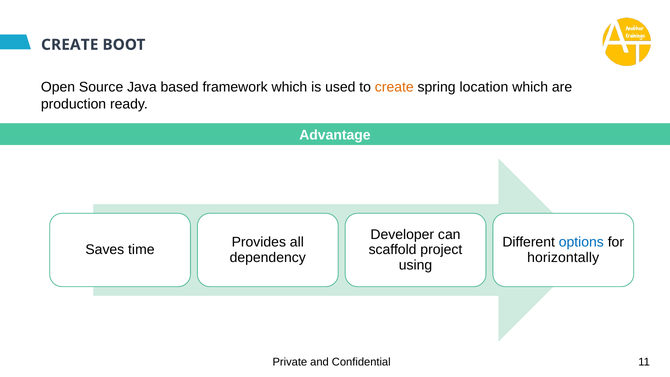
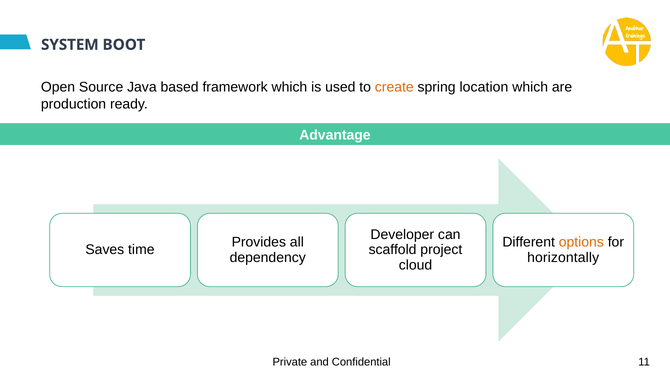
CREATE: CREATE -> SYSTEM (70, 45)
options colour: blue -> orange (581, 242)
using: using -> cloud (416, 265)
